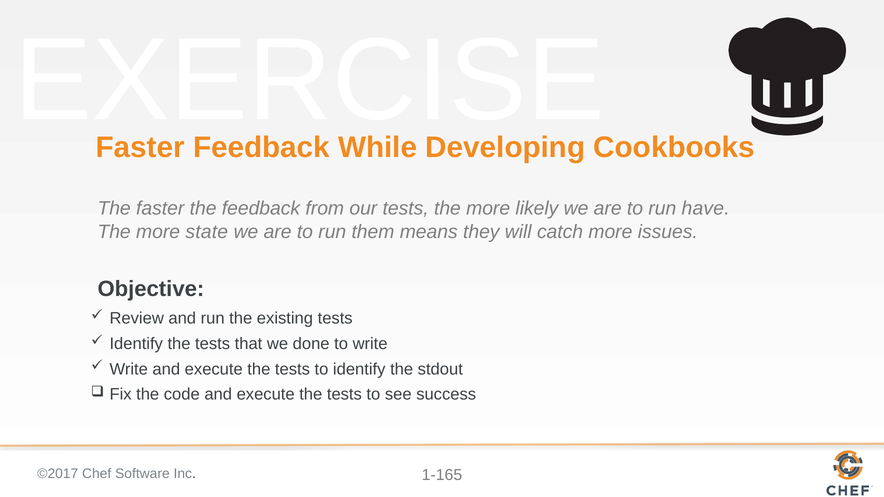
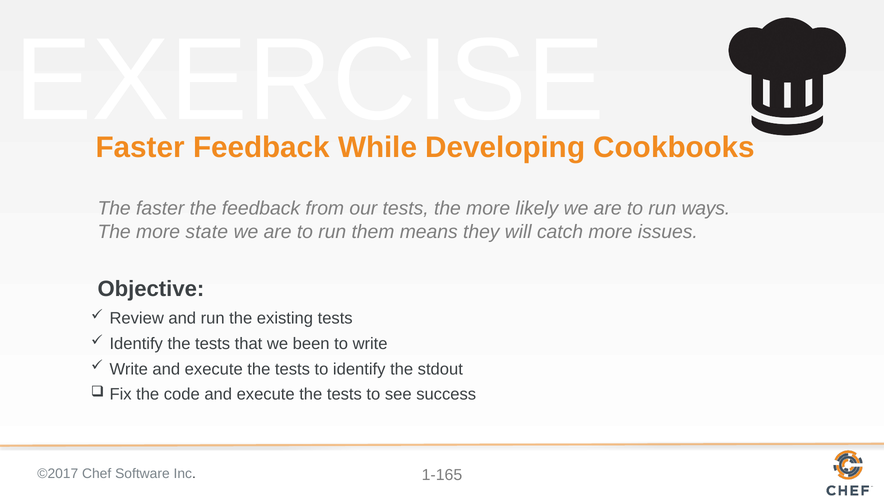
have: have -> ways (706, 209)
done: done -> been (311, 344)
